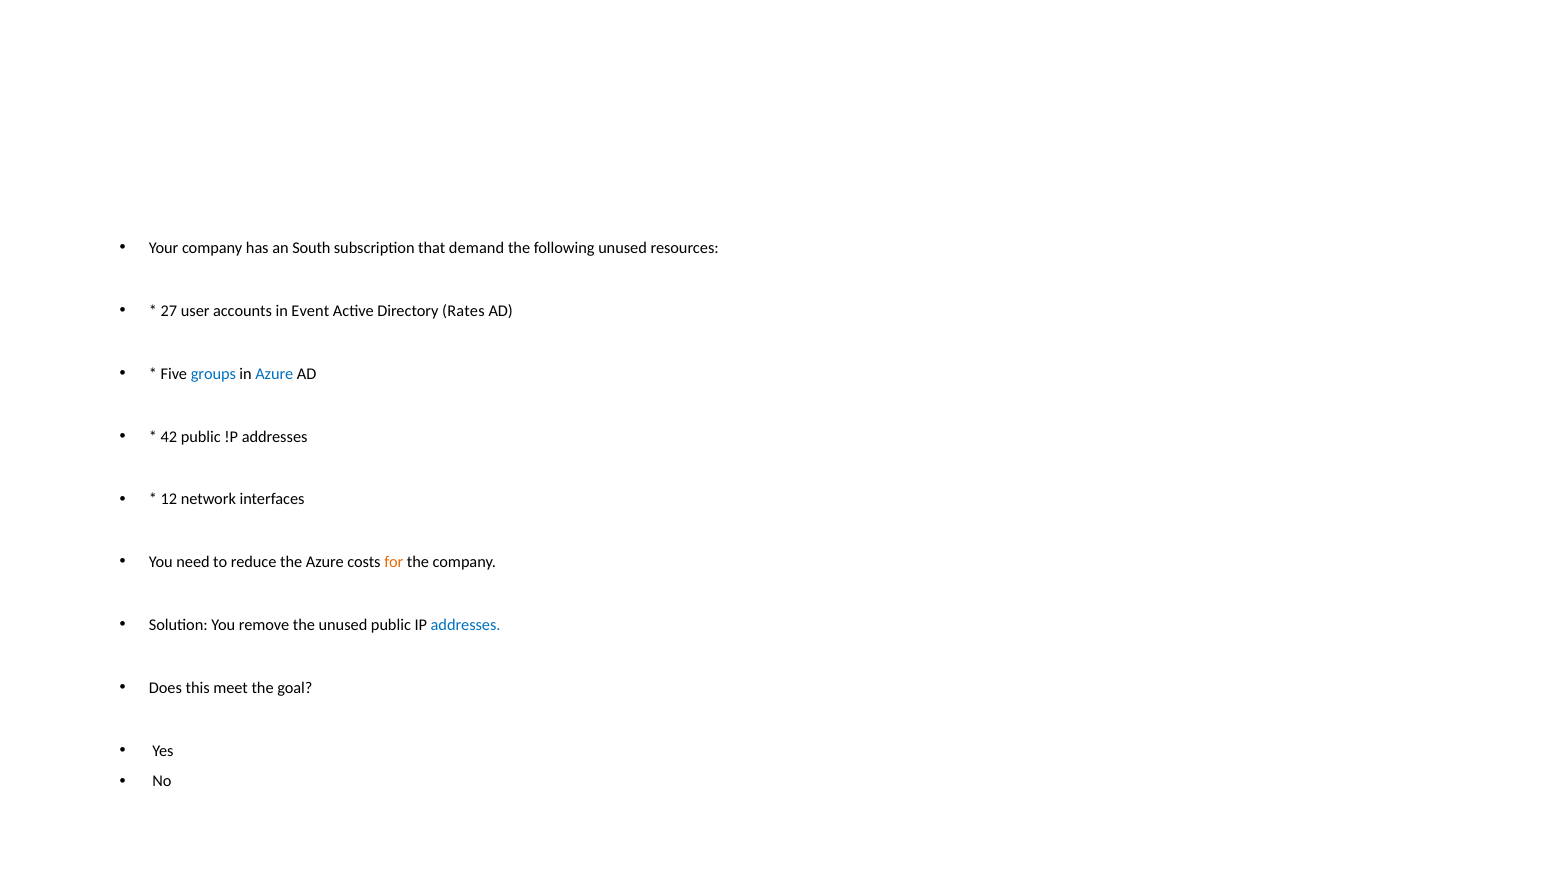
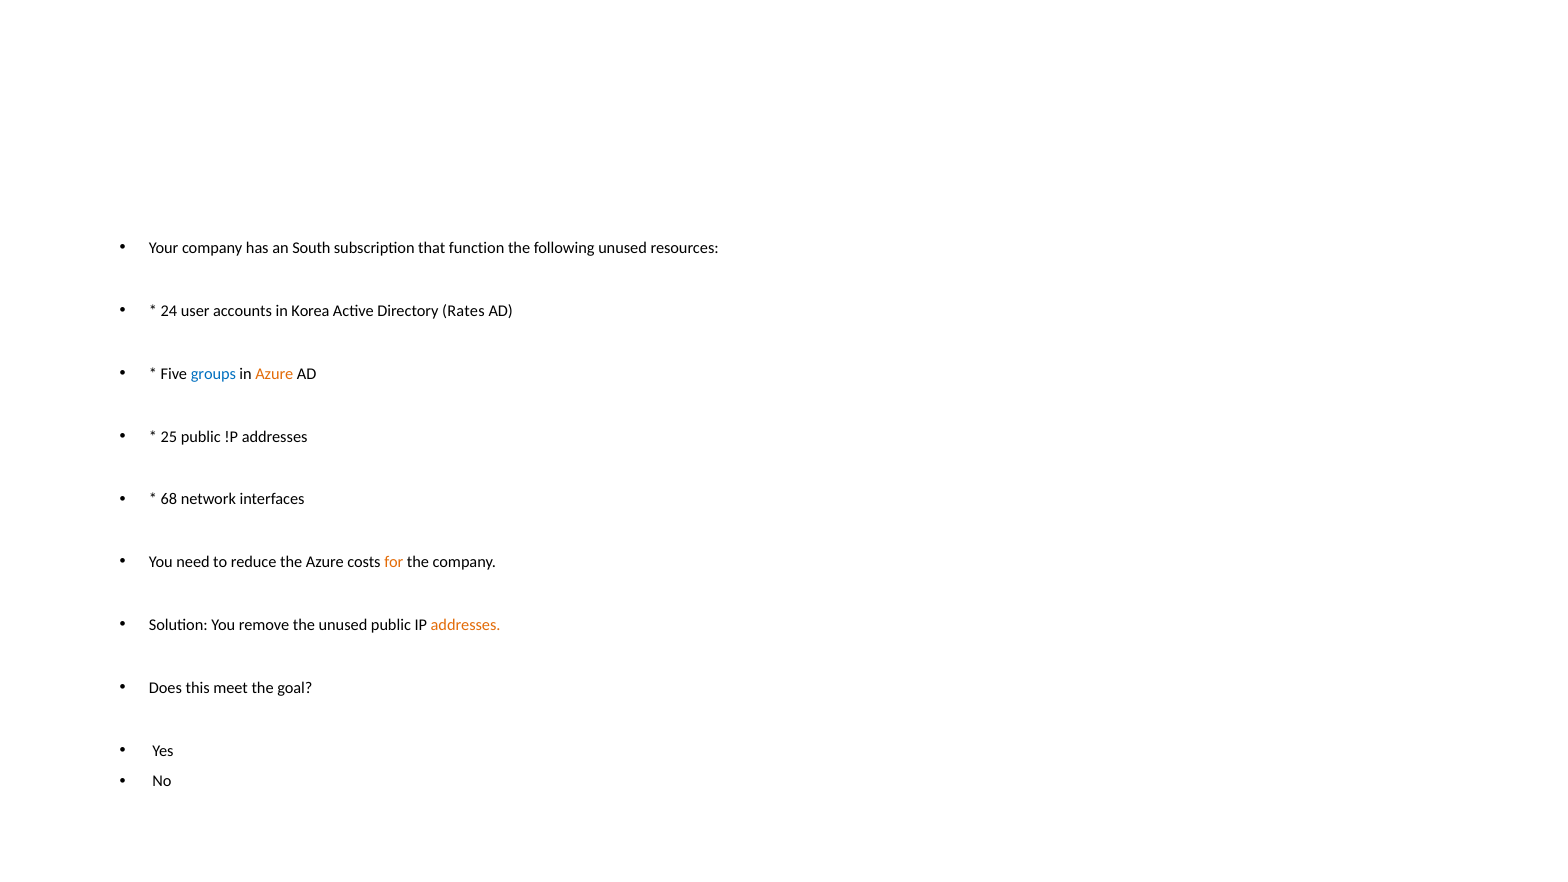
demand: demand -> function (477, 248)
27: 27 -> 24 (169, 311)
Event: Event -> Korea (310, 311)
Azure colour: blue -> orange (274, 374)
42: 42 -> 25 (169, 437)
12: 12 -> 68 (169, 499)
addresses colour: blue -> orange (466, 625)
